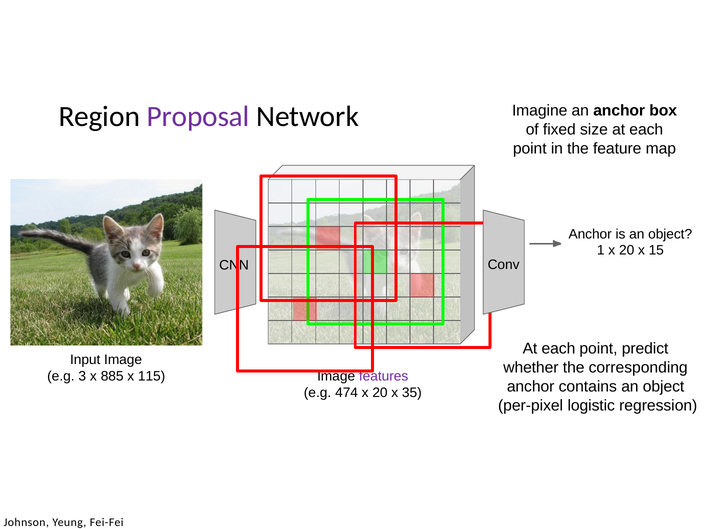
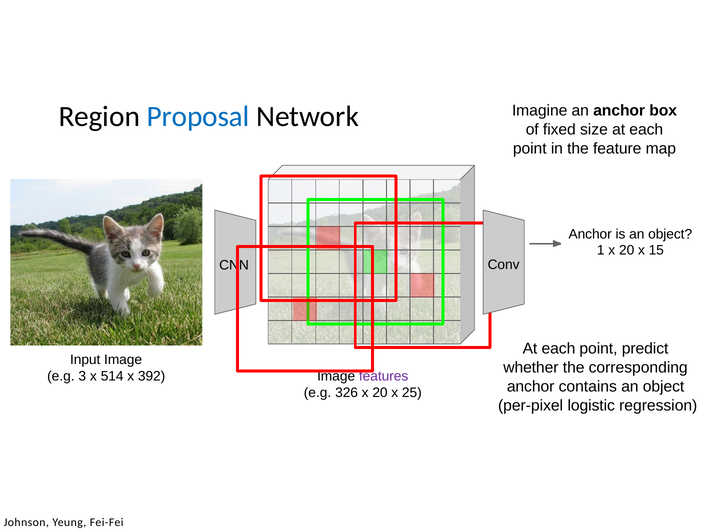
Proposal colour: purple -> blue (198, 117)
885: 885 -> 514 (112, 376)
115: 115 -> 392 (152, 376)
474: 474 -> 326 (347, 393)
35: 35 -> 25 (412, 393)
